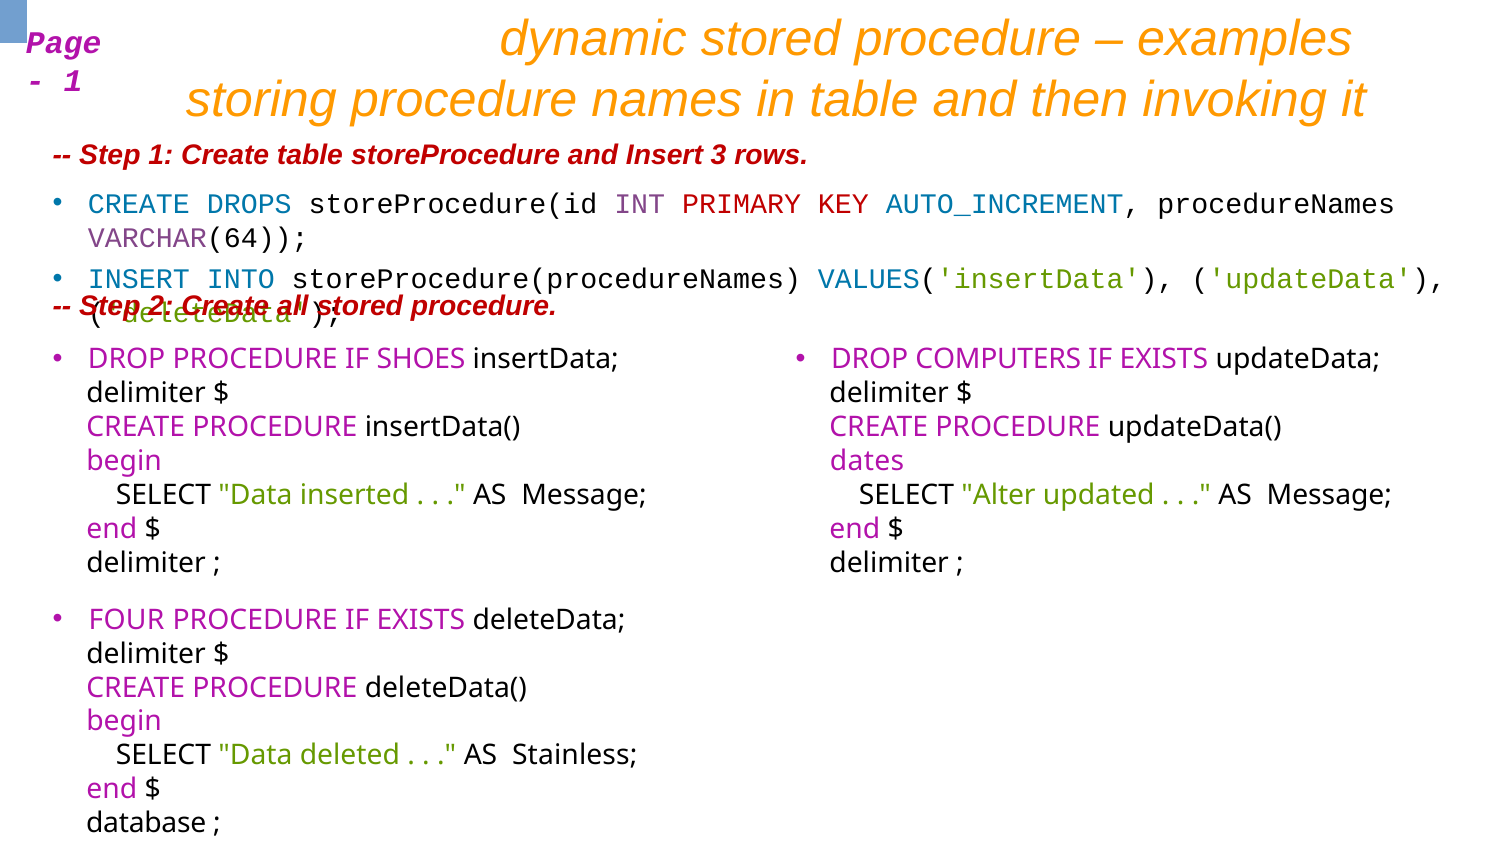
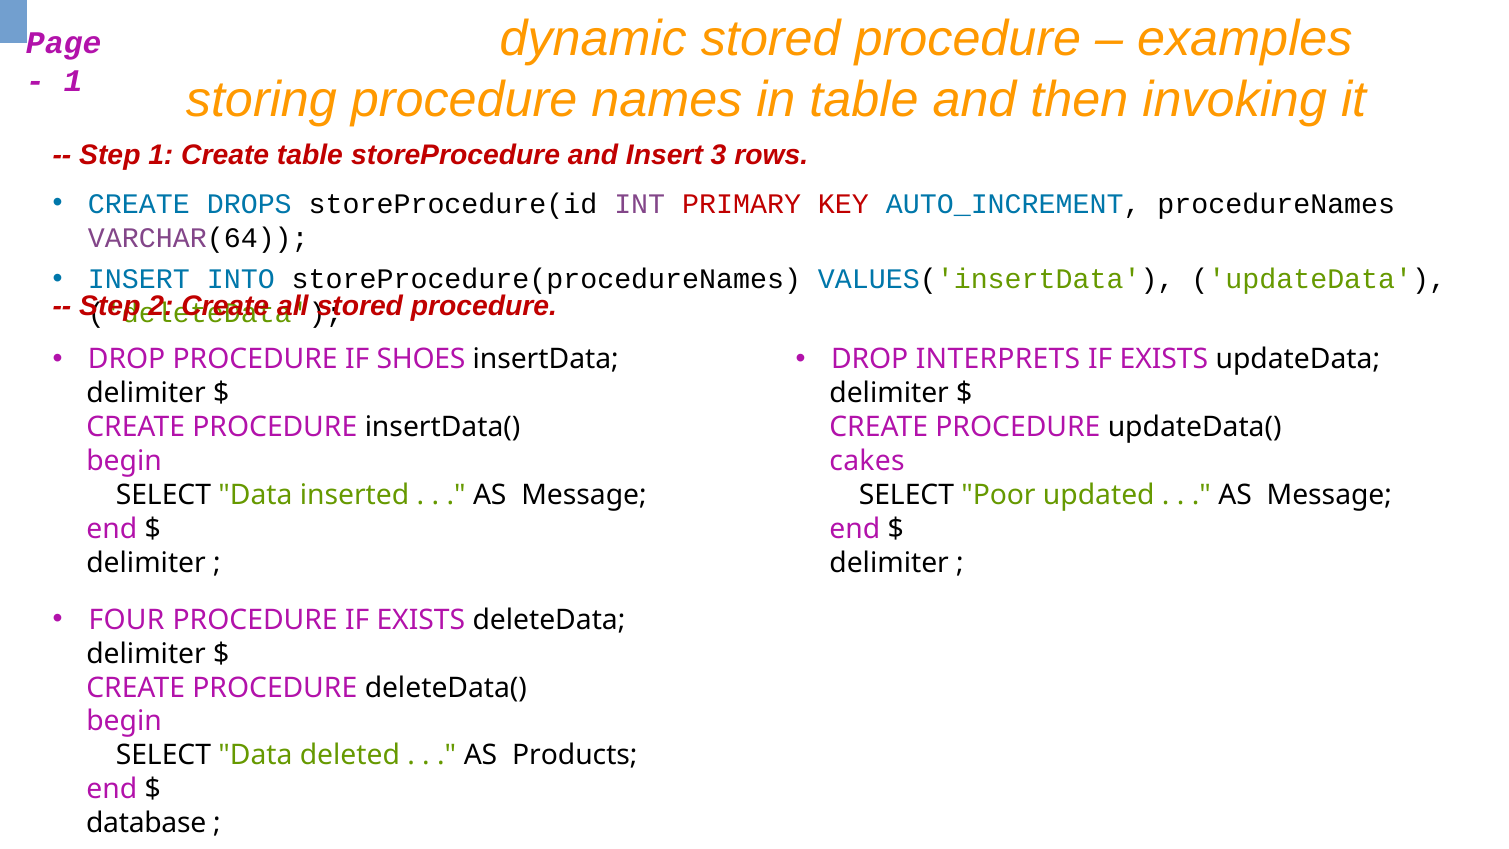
COMPUTERS: COMPUTERS -> INTERPRETS (998, 359)
dates: dates -> cakes (867, 461)
Alter: Alter -> Poor (999, 495)
Stainless: Stainless -> Products (575, 755)
